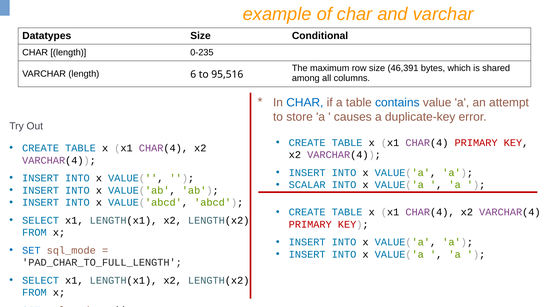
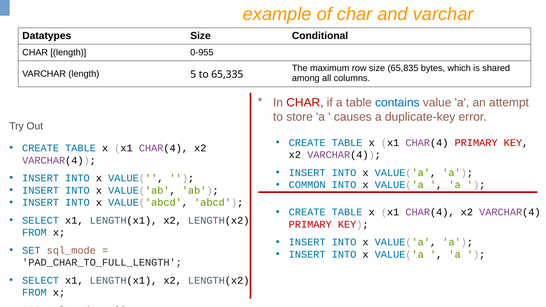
0-235: 0-235 -> 0-955 (202, 53)
46,391: 46,391 -> 65,835 (403, 68)
6: 6 -> 5 (193, 74)
95,516: 95,516 -> 65,335 (227, 74)
CHAR colour: blue -> red (305, 103)
SCALAR: SCALAR -> COMMON (307, 185)
